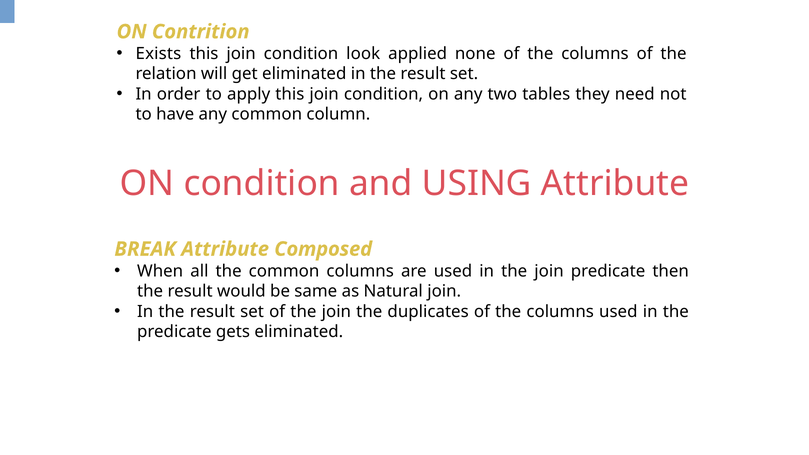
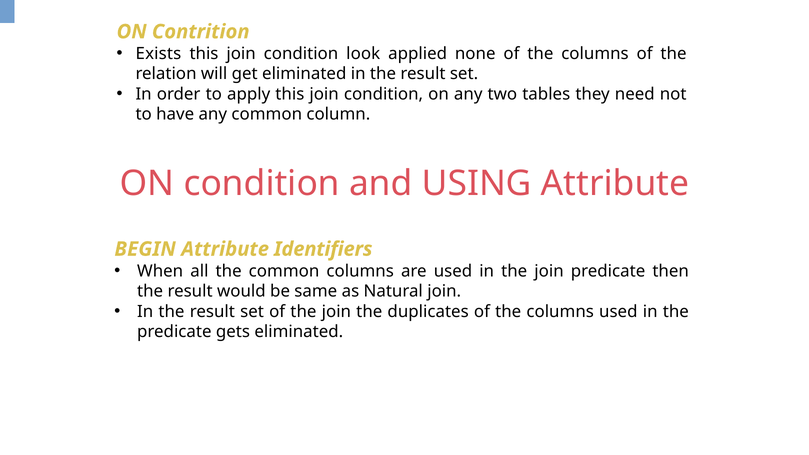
BREAK: BREAK -> BEGIN (145, 249)
Composed: Composed -> Identifiers (323, 249)
